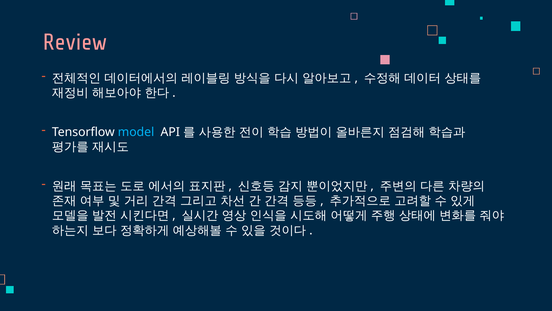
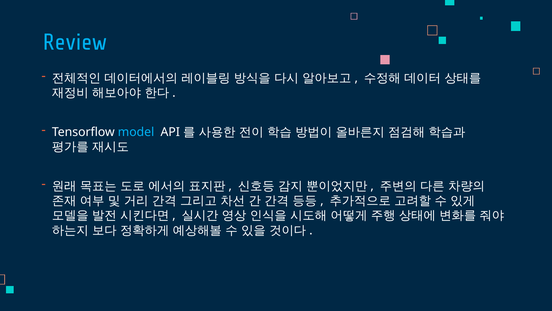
Review colour: pink -> light blue (75, 42)
